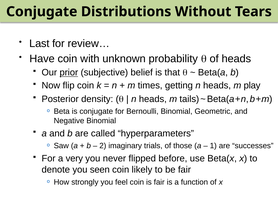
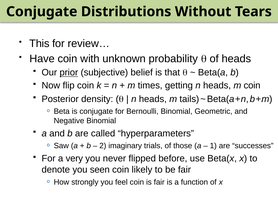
Last: Last -> This (39, 43)
m play: play -> coin (252, 85)
